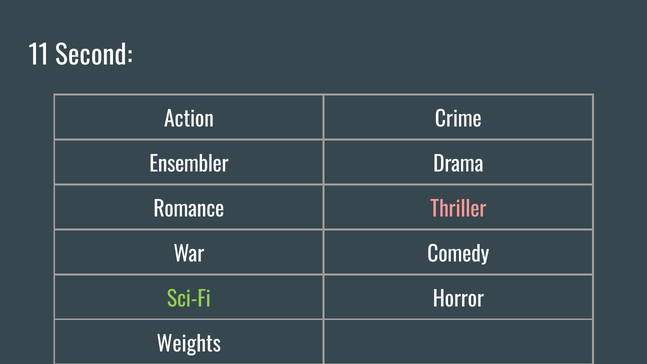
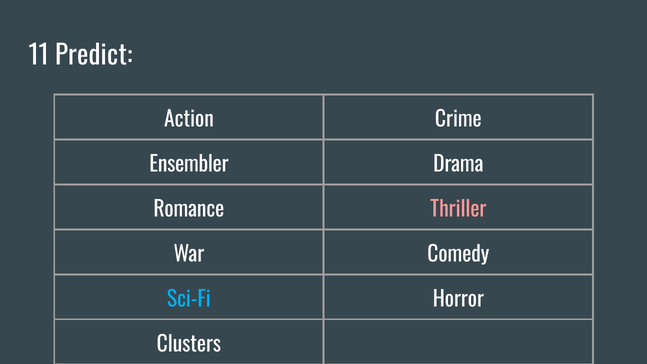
Second: Second -> Predict (94, 56)
Sci-Fi colour: light green -> light blue (189, 299)
Weights: Weights -> Clusters (189, 344)
